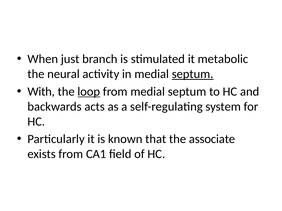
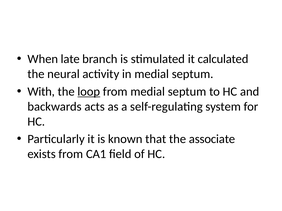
just: just -> late (70, 59)
metabolic: metabolic -> calculated (223, 59)
septum underline: present -> none (193, 74)
